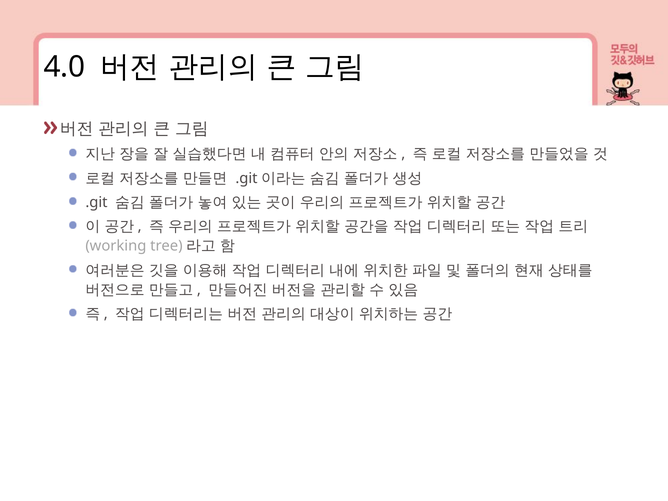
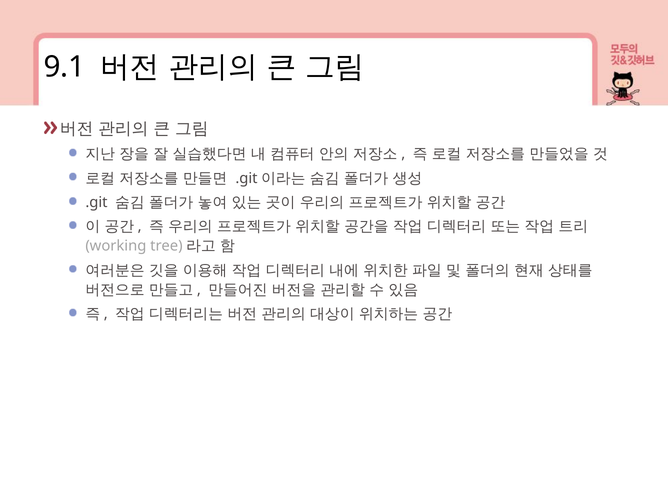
4.0: 4.0 -> 9.1 (64, 67)
